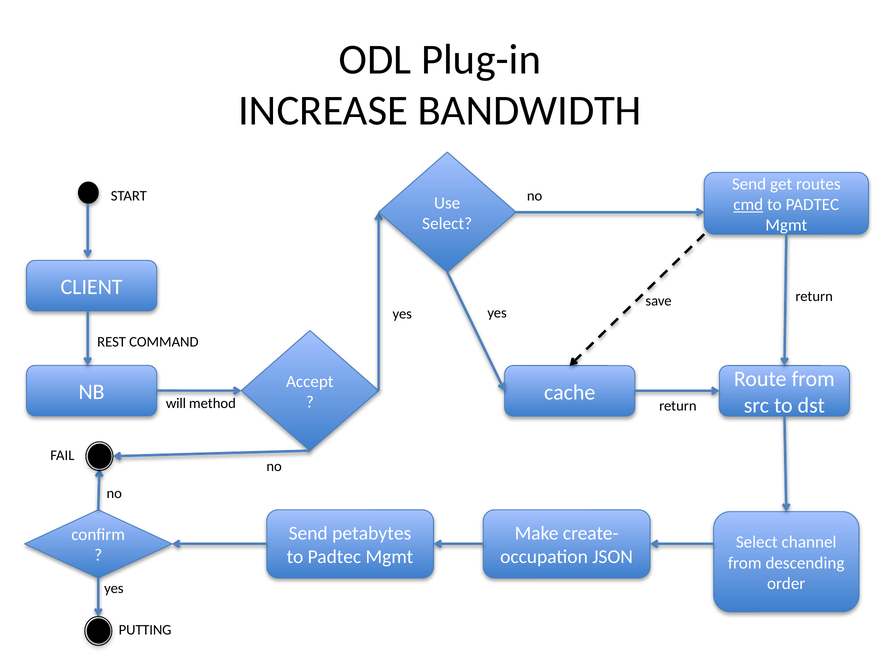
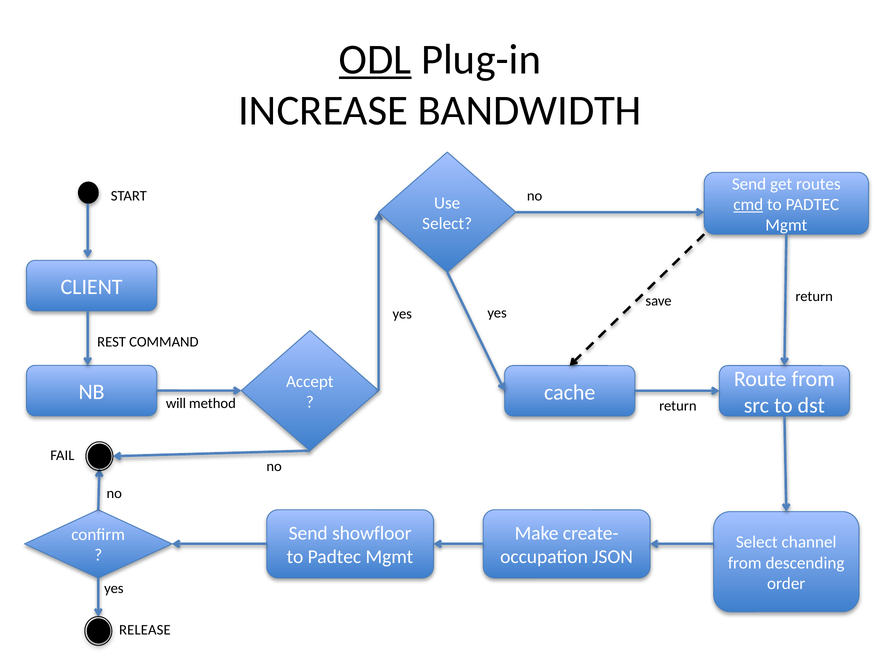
ODL underline: none -> present (375, 59)
petabytes: petabytes -> showfloor (372, 534)
PUTTING: PUTTING -> RELEASE (145, 630)
